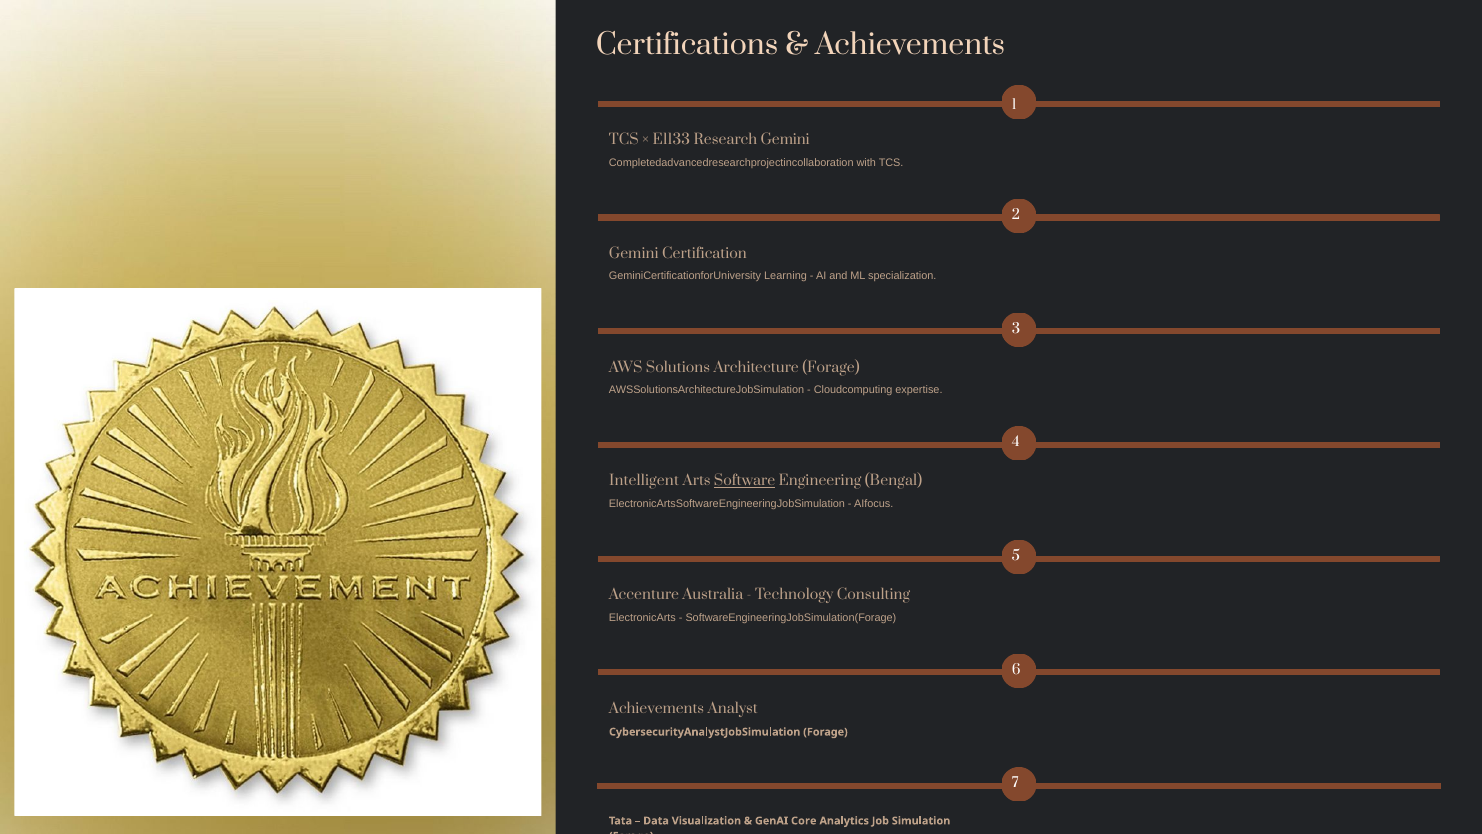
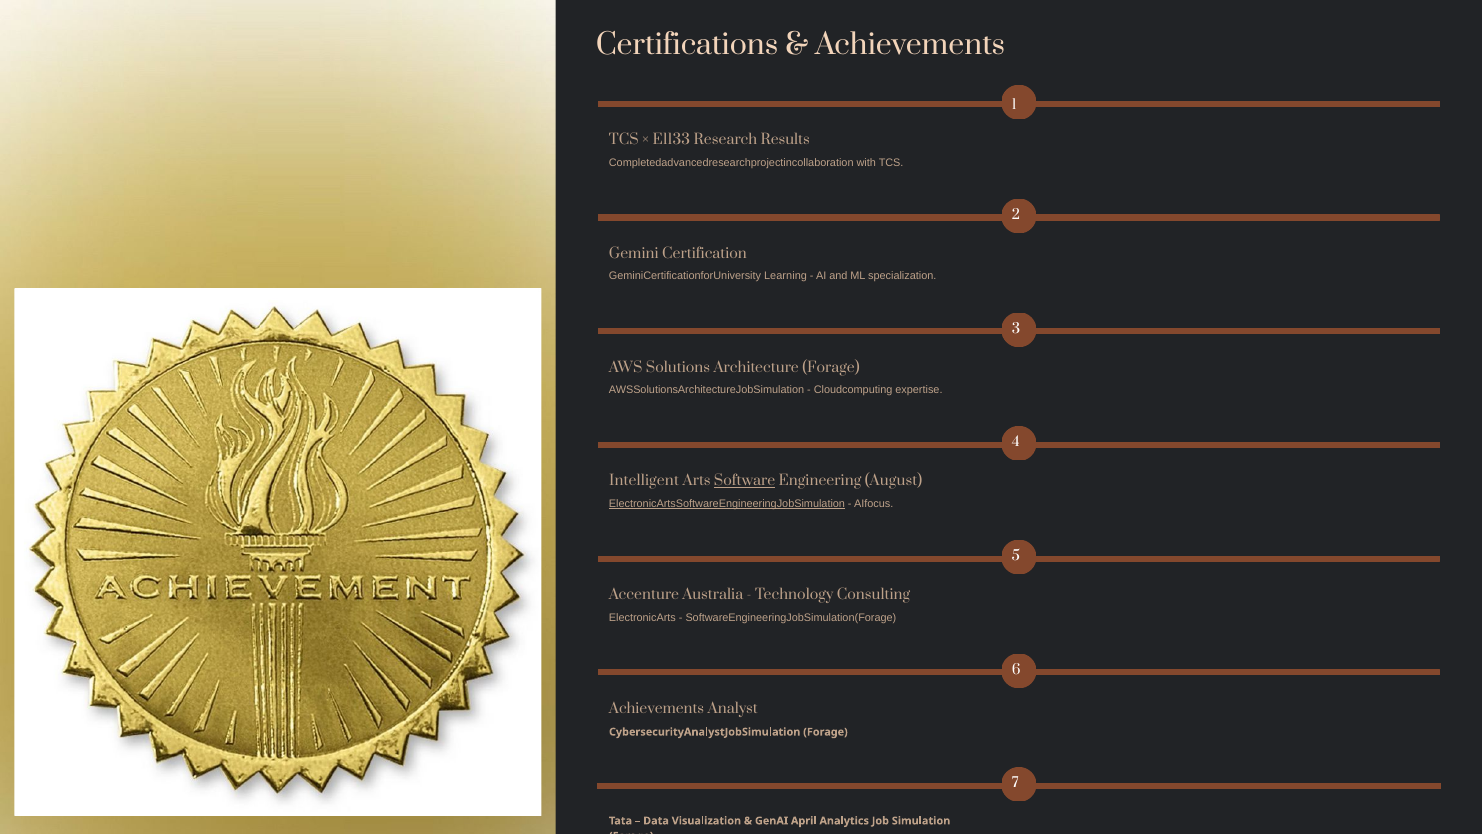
Research Gemini: Gemini -> Results (785, 140)
Bengal: Bengal -> August (893, 481)
ElectronicArtsSoftwareEngineeringJobSimulation underline: none -> present (727, 503)
Core: Core -> April (804, 820)
